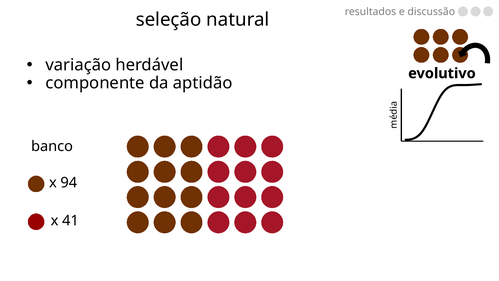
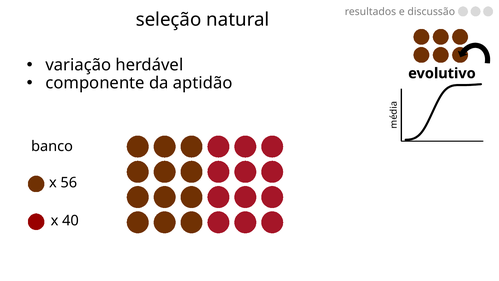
94: 94 -> 56 (69, 182)
41: 41 -> 40 (70, 220)
